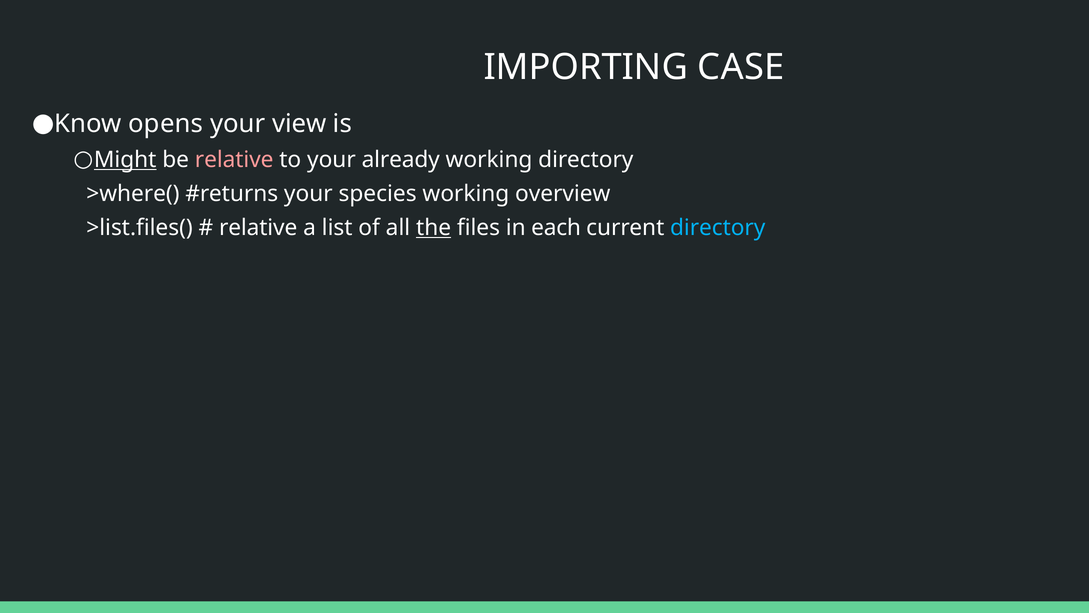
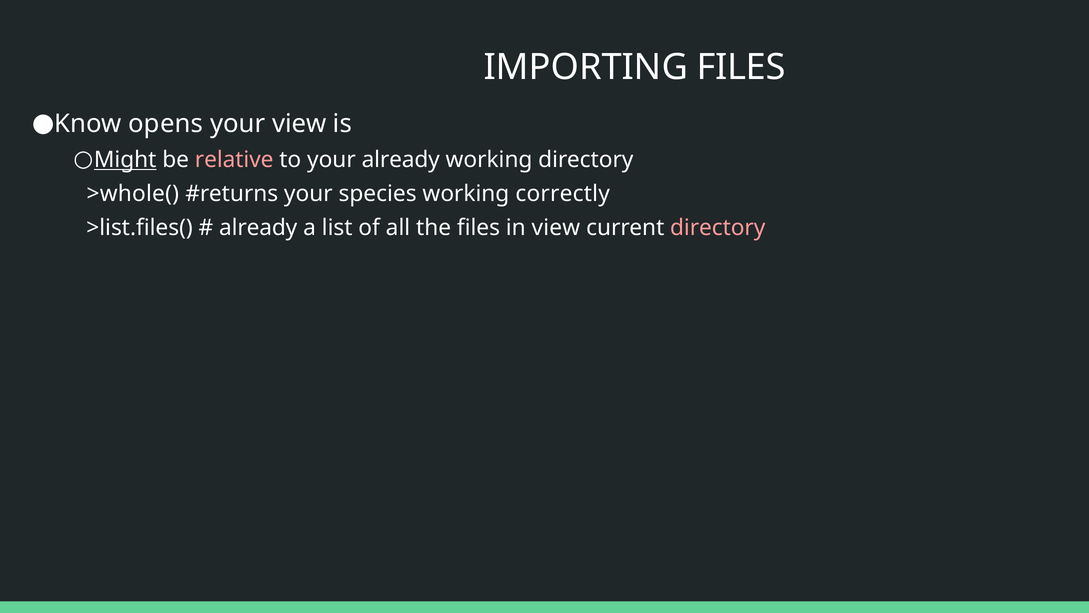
IMPORTING CASE: CASE -> FILES (741, 67)
>where(: >where( -> >whole( (133, 194)
overview: overview -> correctly (563, 194)
relative: relative -> already (258, 228)
the underline: present -> none (434, 228)
in each: each -> view (556, 228)
directory colour: light blue -> pink (718, 228)
